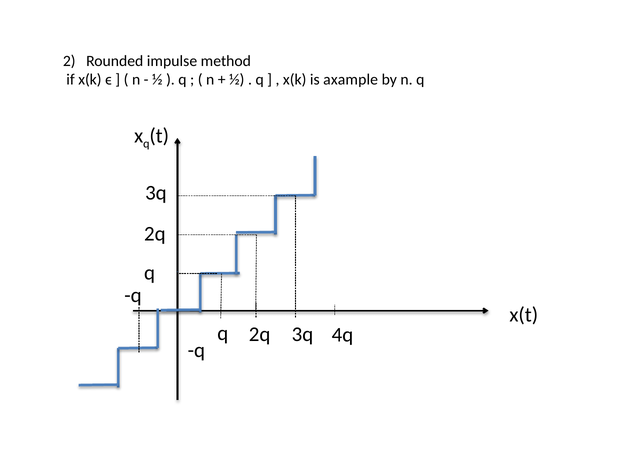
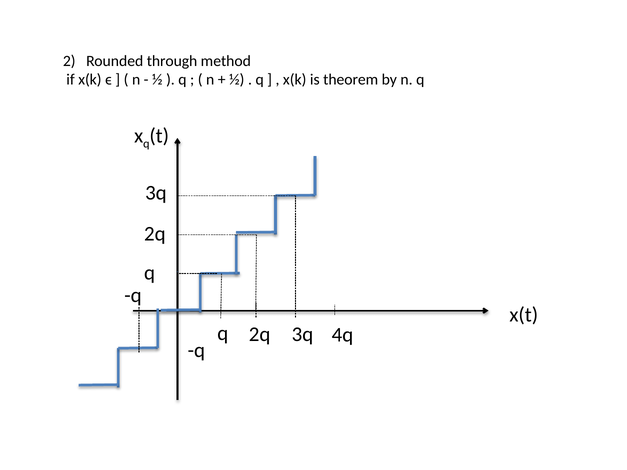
impulse: impulse -> through (172, 61)
axample: axample -> theorem (351, 80)
